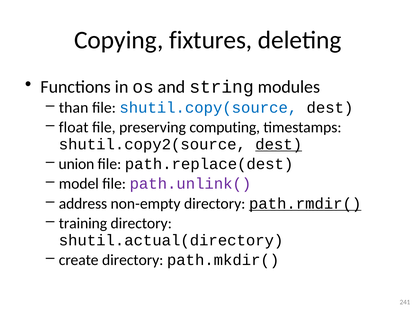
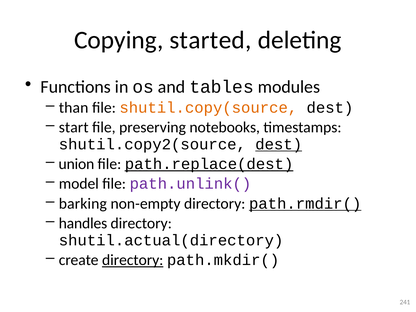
fixtures: fixtures -> started (210, 40)
string: string -> tables (222, 87)
shutil.copy(source colour: blue -> orange (208, 108)
float: float -> start (74, 127)
computing: computing -> notebooks (225, 127)
path.replace(dest underline: none -> present (209, 164)
address: address -> barking (83, 204)
training: training -> handles (83, 223)
directory underline: none -> present (133, 260)
